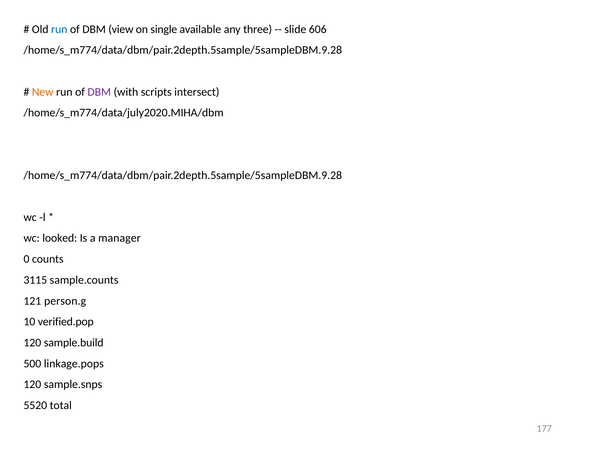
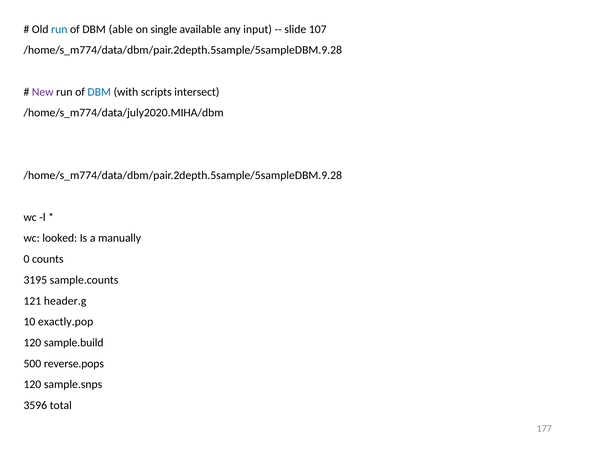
view: view -> able (121, 29)
three: three -> input (258, 29)
606: 606 -> 107 (318, 29)
New colour: orange -> purple (43, 92)
DBM colour: purple -> blue (99, 92)
manager: manager -> manually (120, 238)
3115: 3115 -> 3195 (35, 280)
person.g: person.g -> header.g (65, 301)
verified.pop: verified.pop -> exactly.pop (66, 322)
linkage.pops: linkage.pops -> reverse.pops (74, 364)
5520: 5520 -> 3596 (35, 406)
